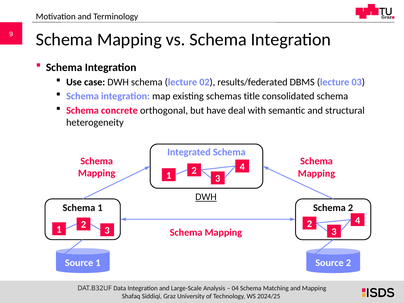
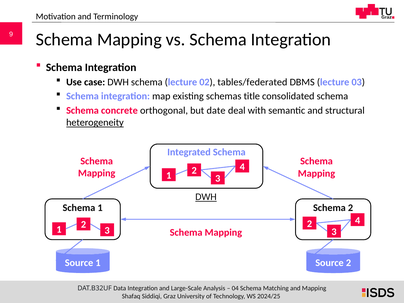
results/federated: results/federated -> tables/federated (252, 82)
have: have -> date (216, 110)
heterogeneity underline: none -> present (95, 123)
